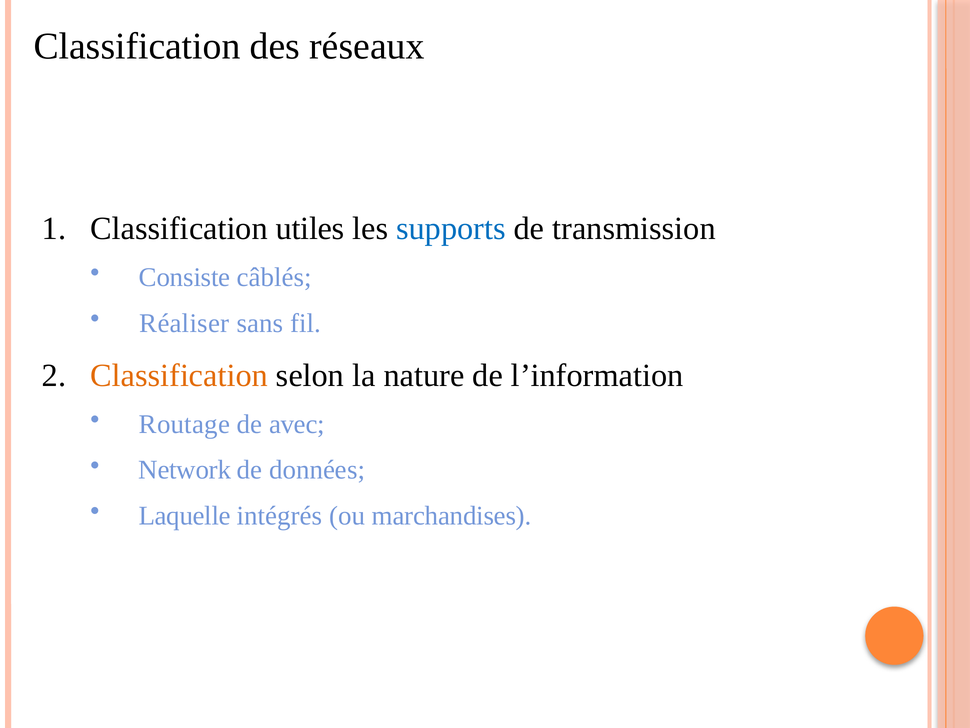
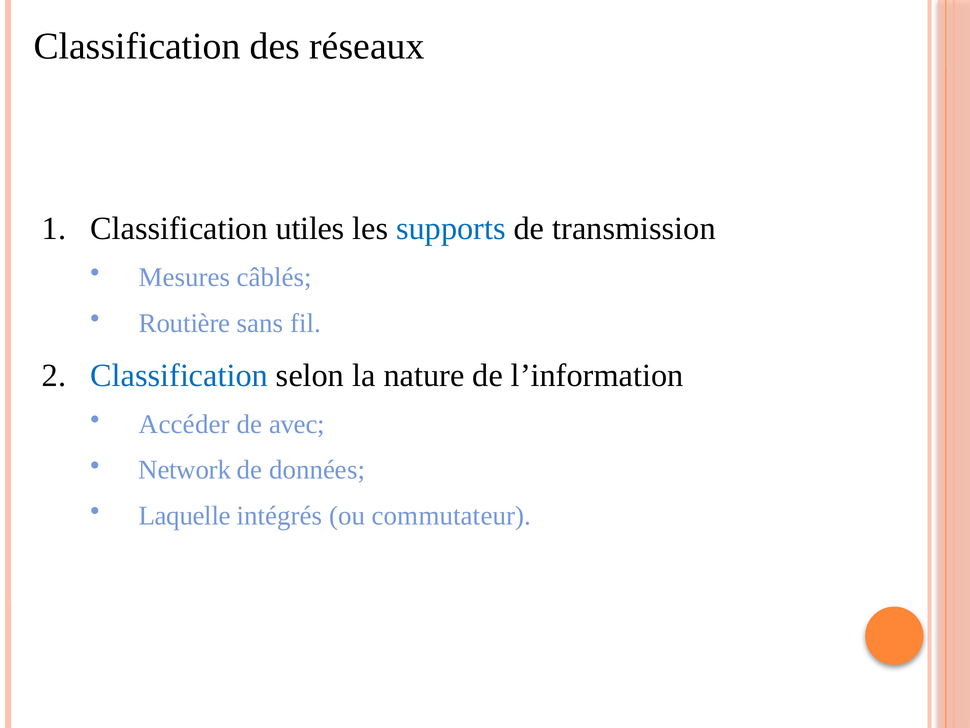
Consiste: Consiste -> Mesures (185, 277)
Réaliser: Réaliser -> Routière (185, 323)
Classification colour: orange -> blue (179, 375)
Routage: Routage -> Accéder (184, 424)
marchandises: marchandises -> commutateur (451, 515)
